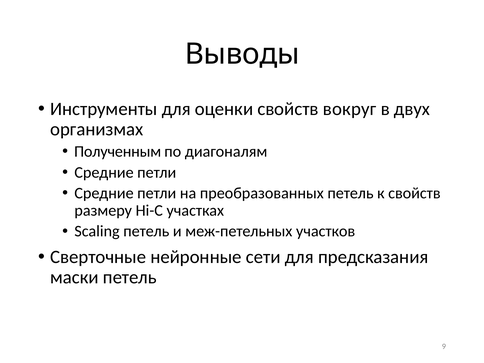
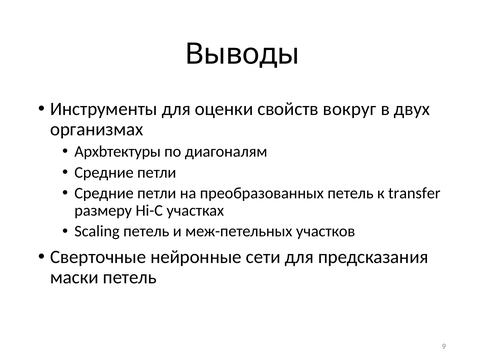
Полученным: Полученным -> Архbтектуры (118, 152)
к свойств: свойств -> transfer (414, 193)
